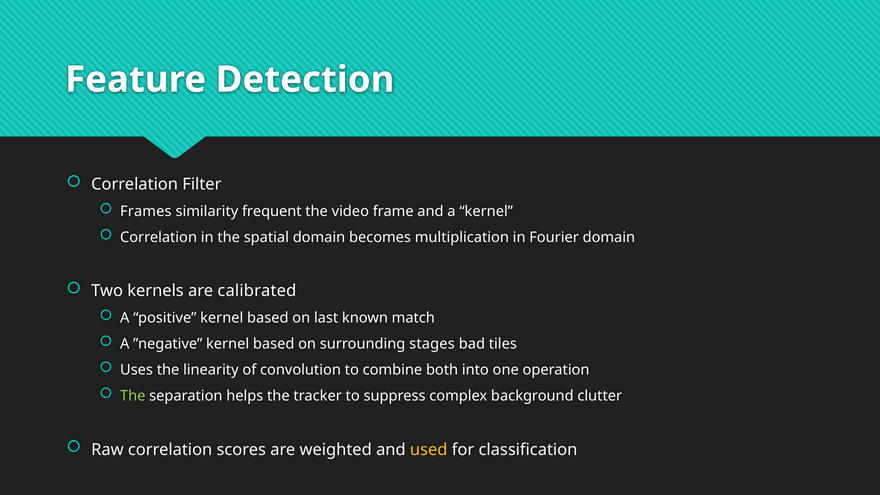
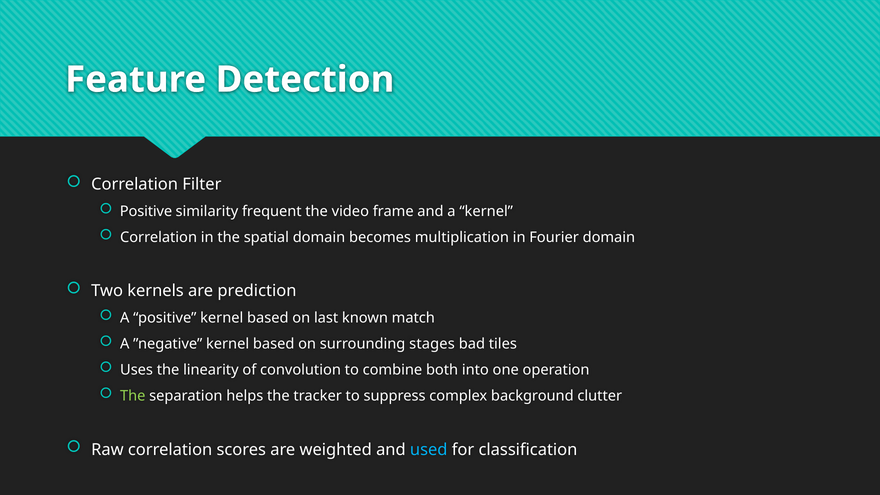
Frames: Frames -> Positive (146, 211)
calibrated: calibrated -> prediction (257, 291)
used colour: yellow -> light blue (429, 450)
